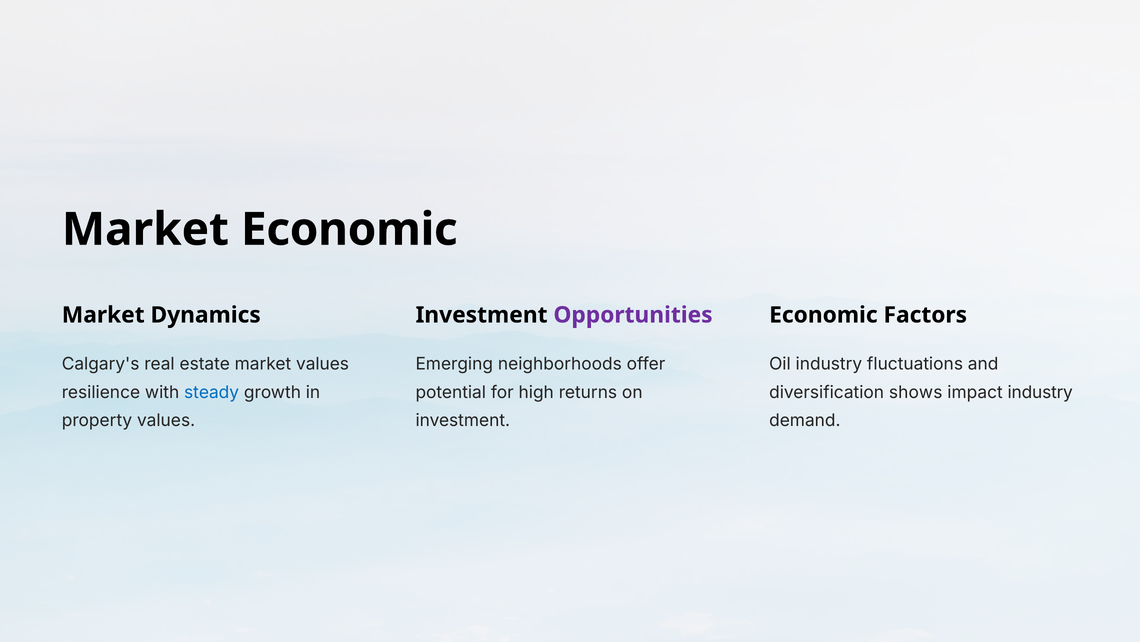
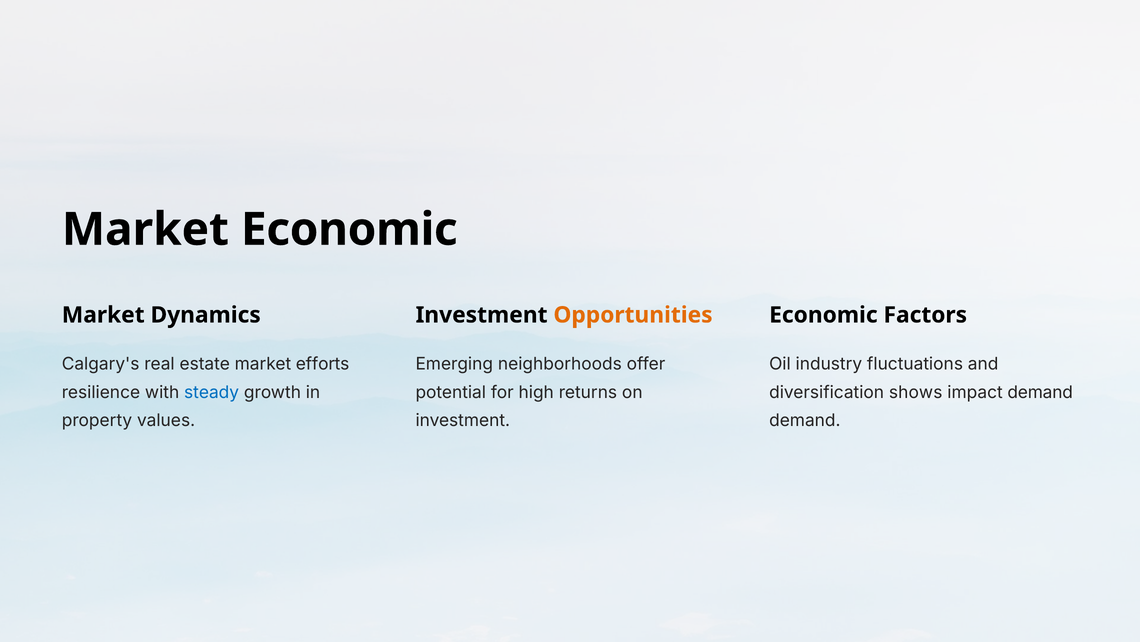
Opportunities colour: purple -> orange (633, 315)
market values: values -> efforts (323, 364)
impact industry: industry -> demand (1040, 392)
